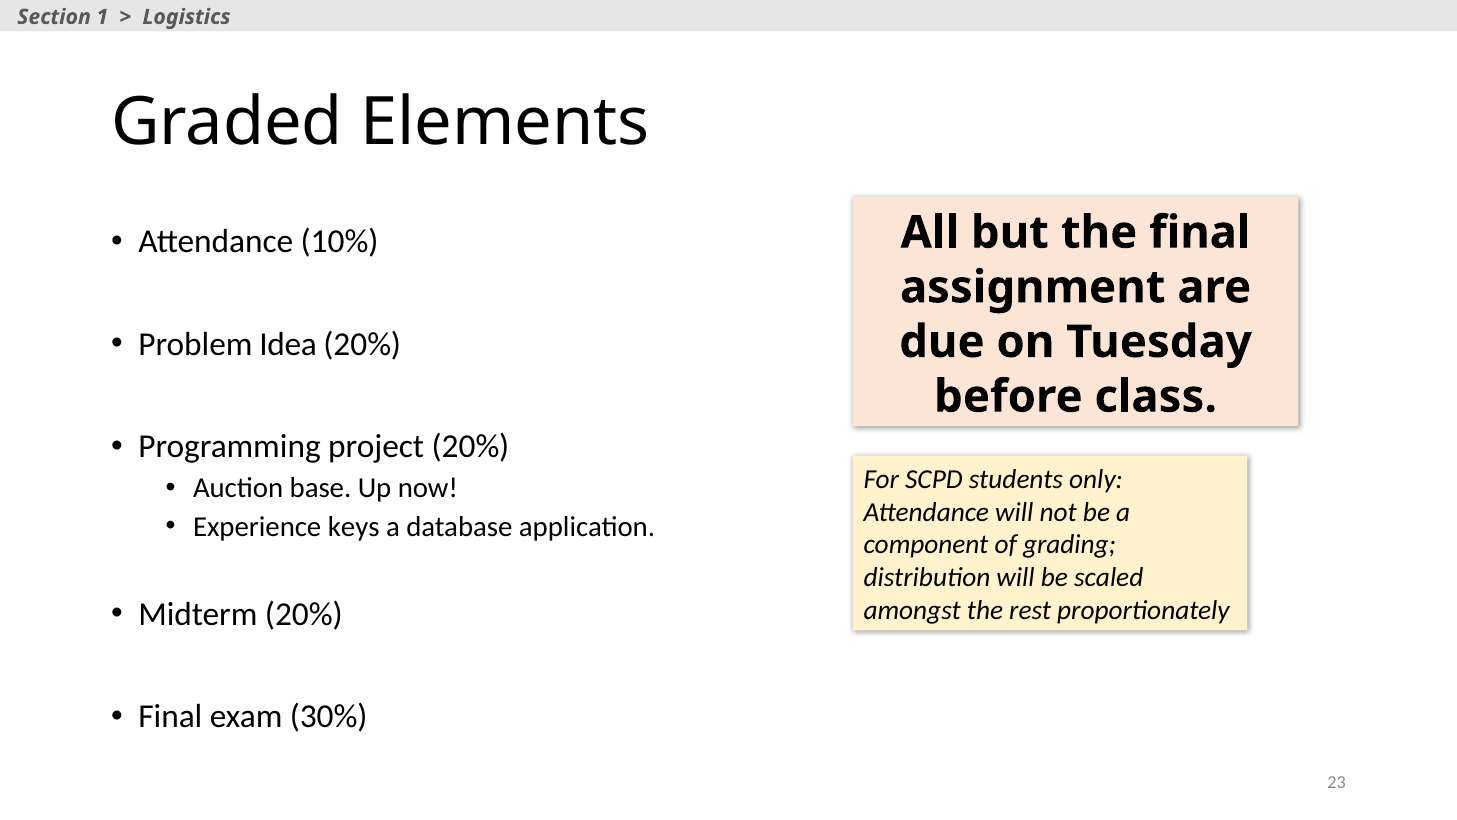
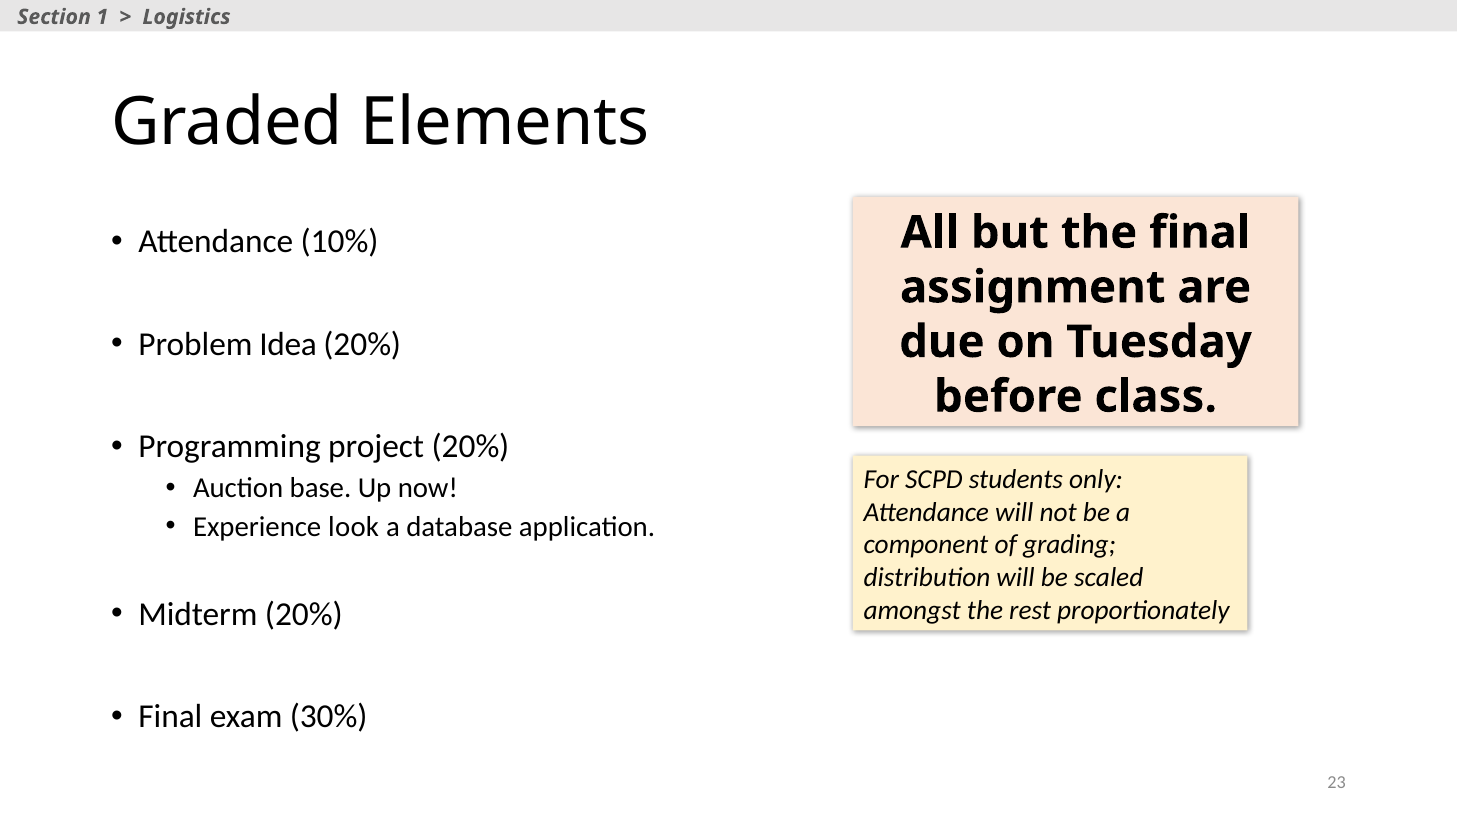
keys: keys -> look (354, 526)
